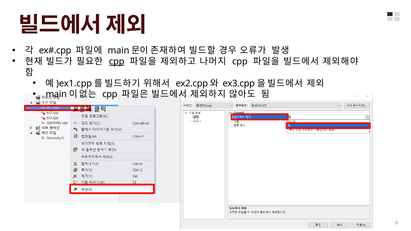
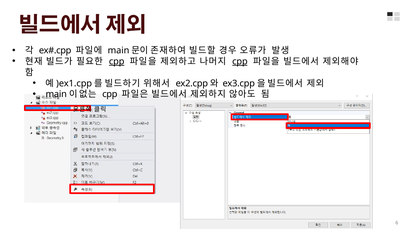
cpp underline: none -> present (240, 62)
